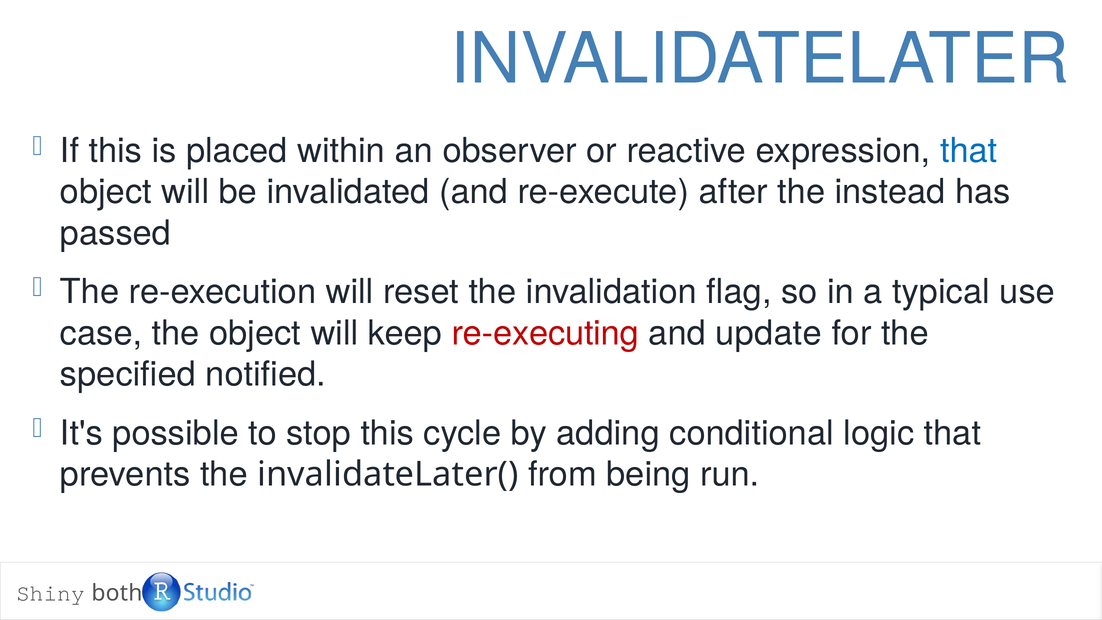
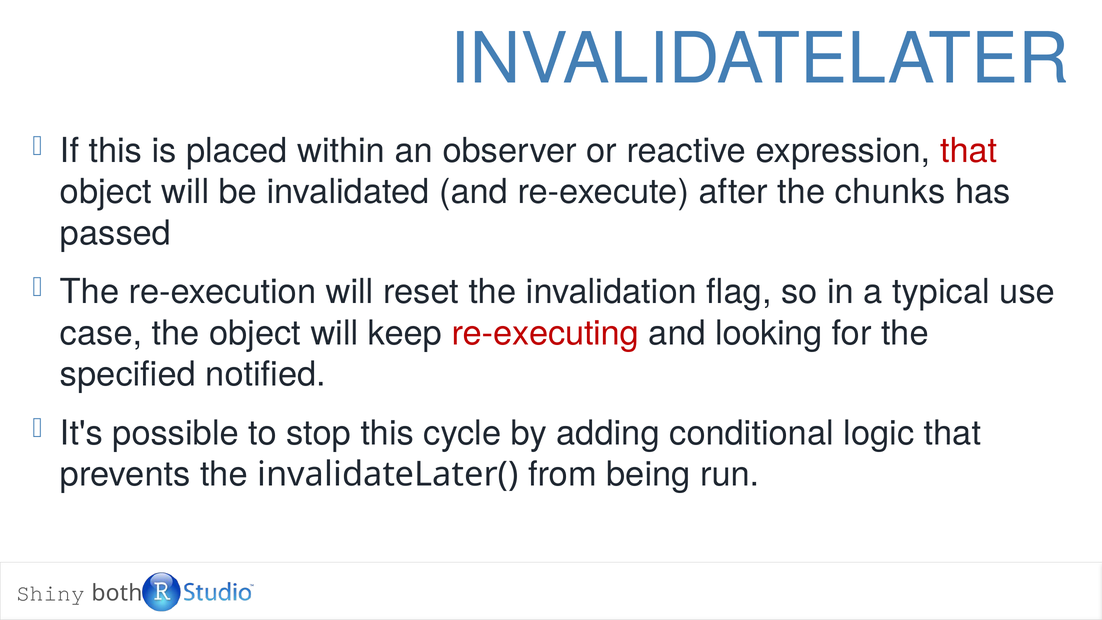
that colour: blue -> red (969, 151)
instead: instead -> chunks (890, 192)
update: update -> looking (769, 333)
